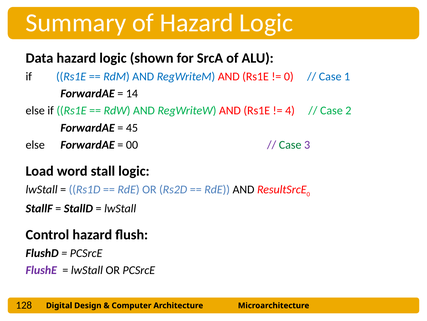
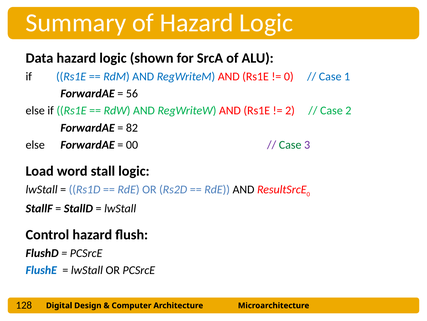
14: 14 -> 56 (132, 93)
4: 4 -> 2 (290, 110)
45: 45 -> 82 (132, 127)
FlushE colour: purple -> blue (41, 270)
